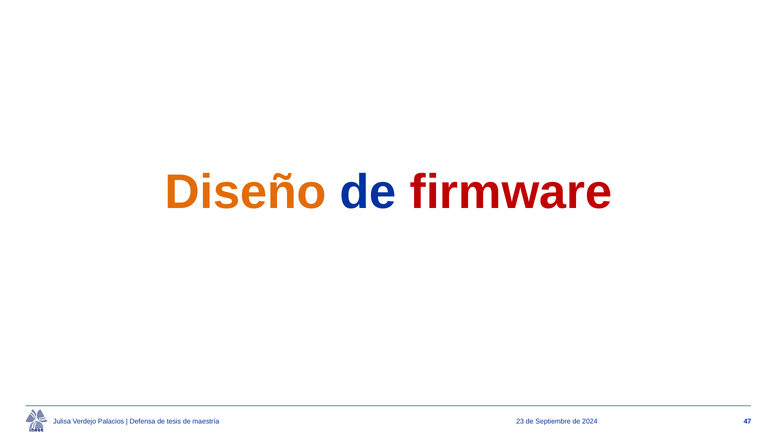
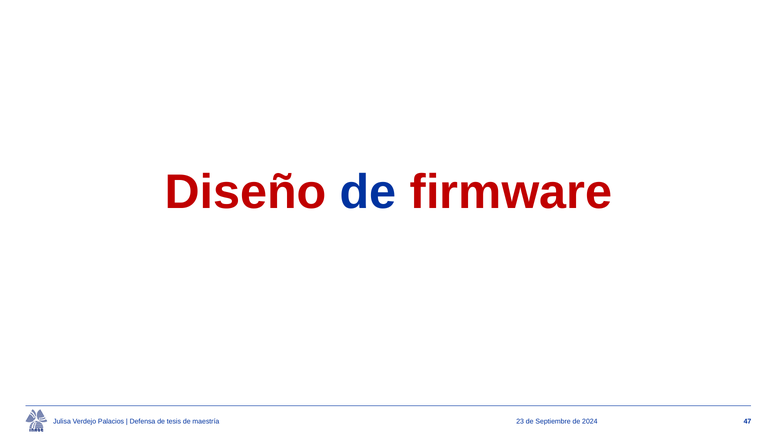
Diseño colour: orange -> red (245, 192)
